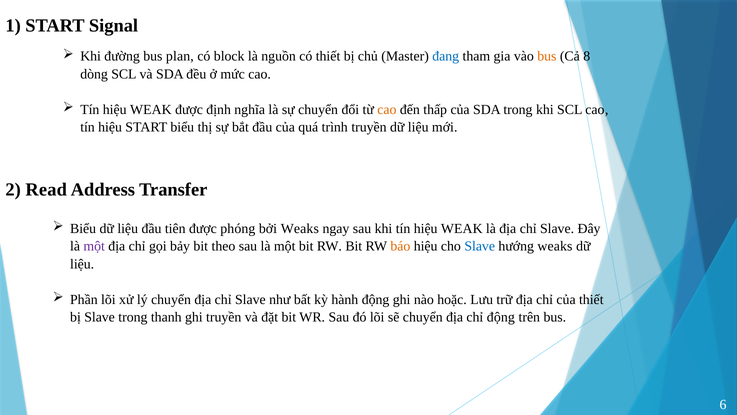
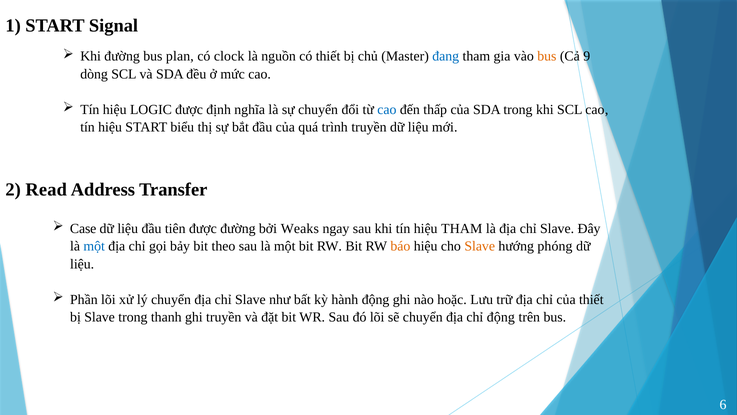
block: block -> clock (229, 56)
8: 8 -> 9 (587, 56)
WEAK: WEAK -> LOGIC (151, 109)
cao colour: orange -> blue (387, 109)
Biểu: Biểu -> Case (83, 228)
được phóng: phóng -> đường (238, 228)
khi tín hiệu WEAK: WEAK -> THAM (462, 228)
một colour: purple -> blue (94, 246)
Slave colour: blue -> orange (480, 246)
hướng weaks: weaks -> phóng (555, 246)
